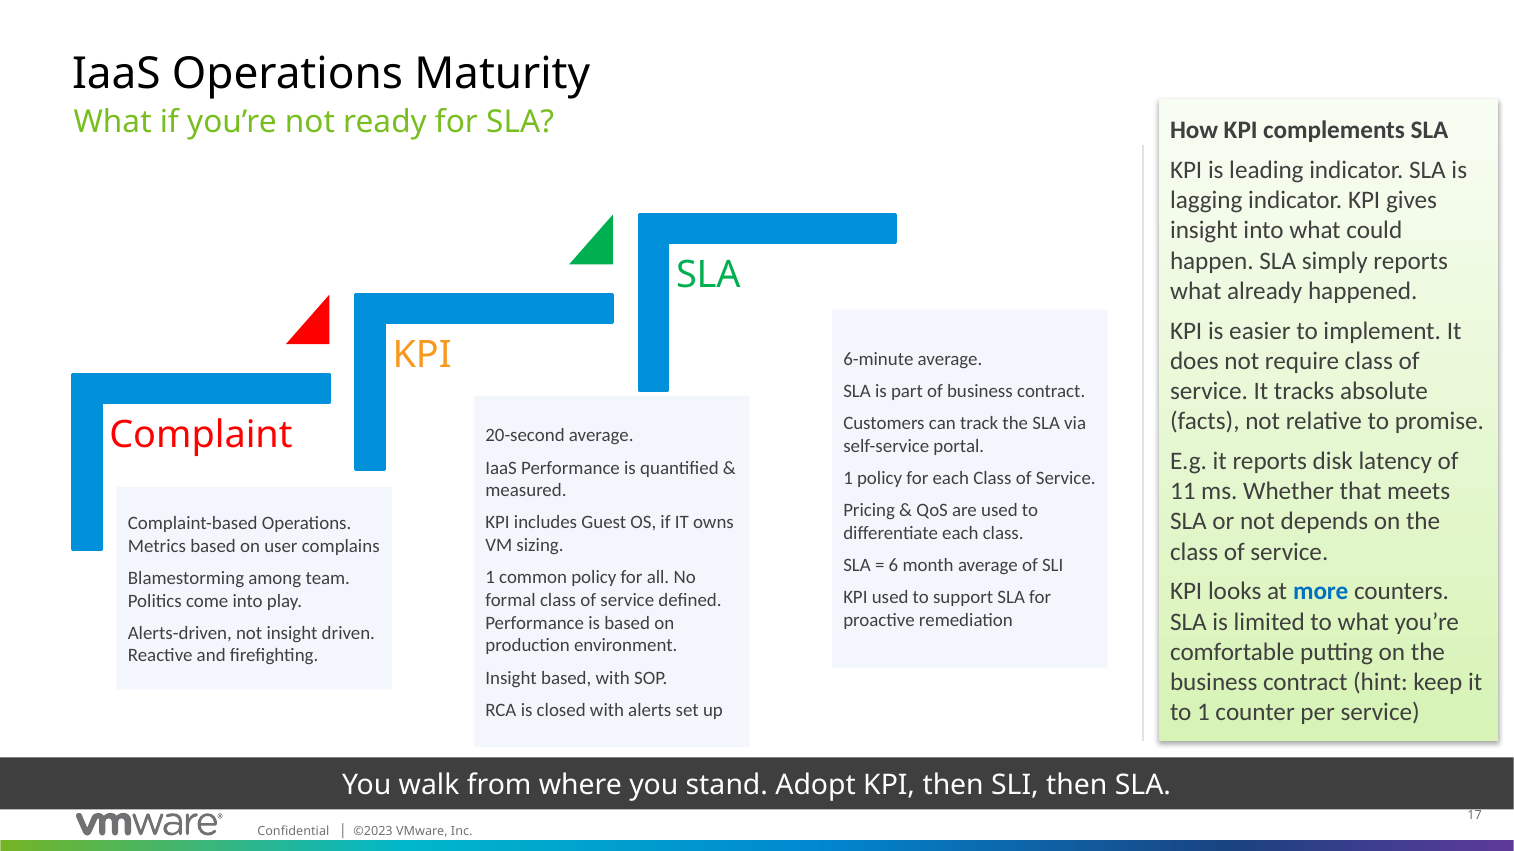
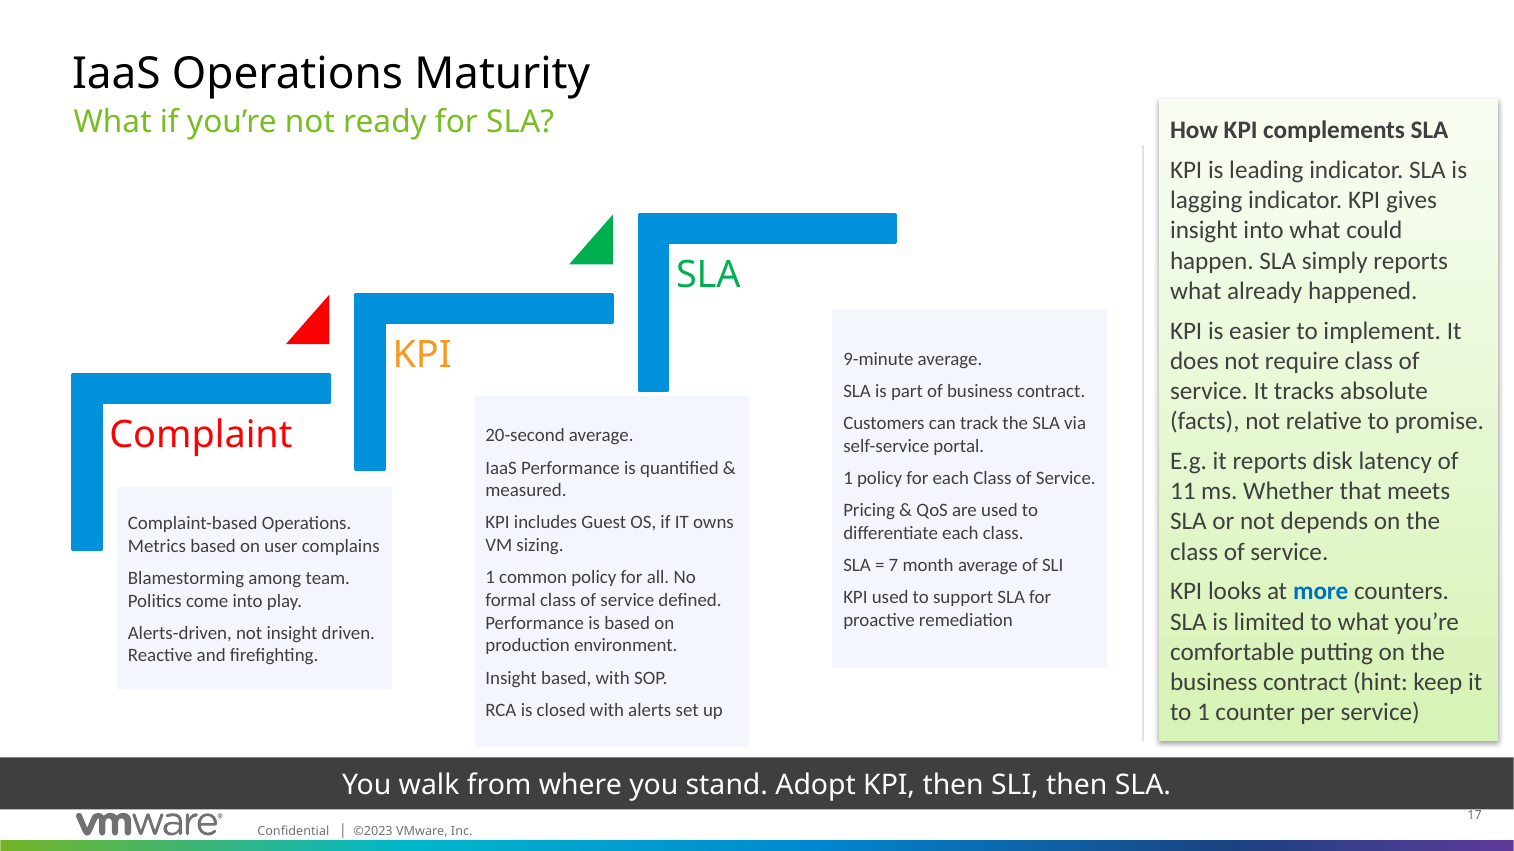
6-minute: 6-minute -> 9-minute (878, 360)
6: 6 -> 7 (893, 566)
